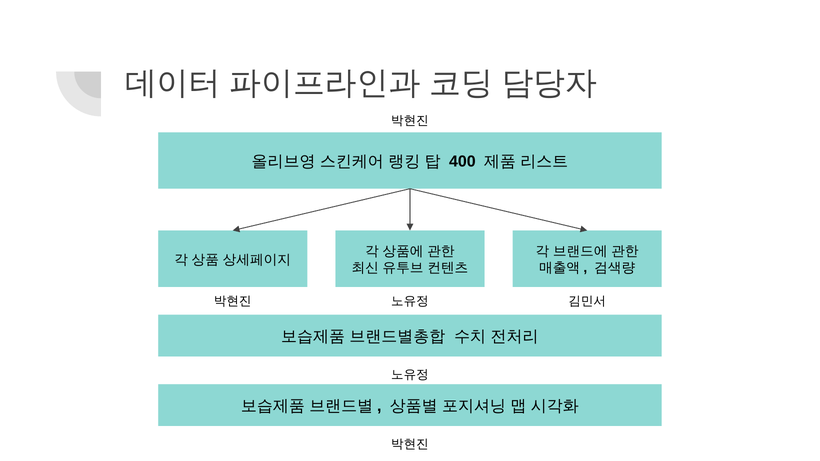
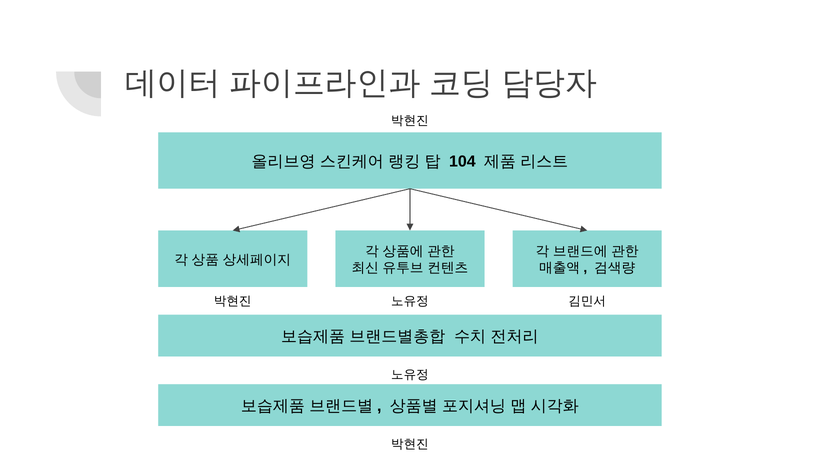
400: 400 -> 104 (462, 162)
